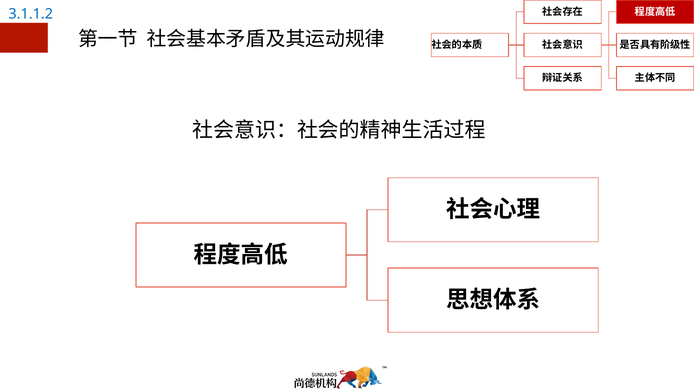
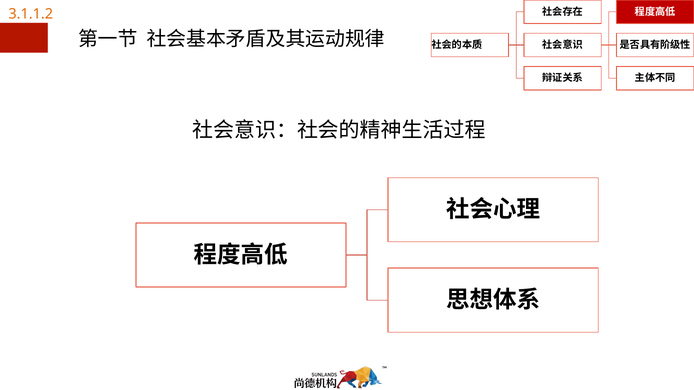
3.1.1.2 colour: blue -> orange (31, 14)
